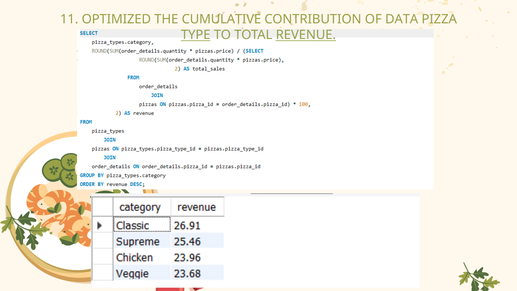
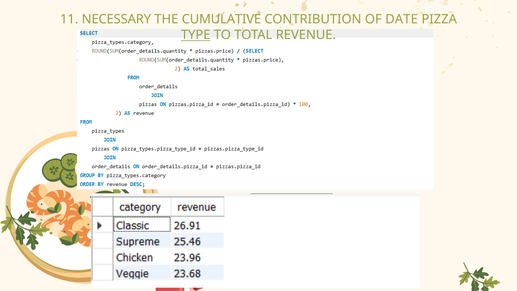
OPTIMIZED: OPTIMIZED -> NECESSARY (116, 19)
DATA: DATA -> DATE (402, 19)
REVENUE underline: present -> none (306, 35)
